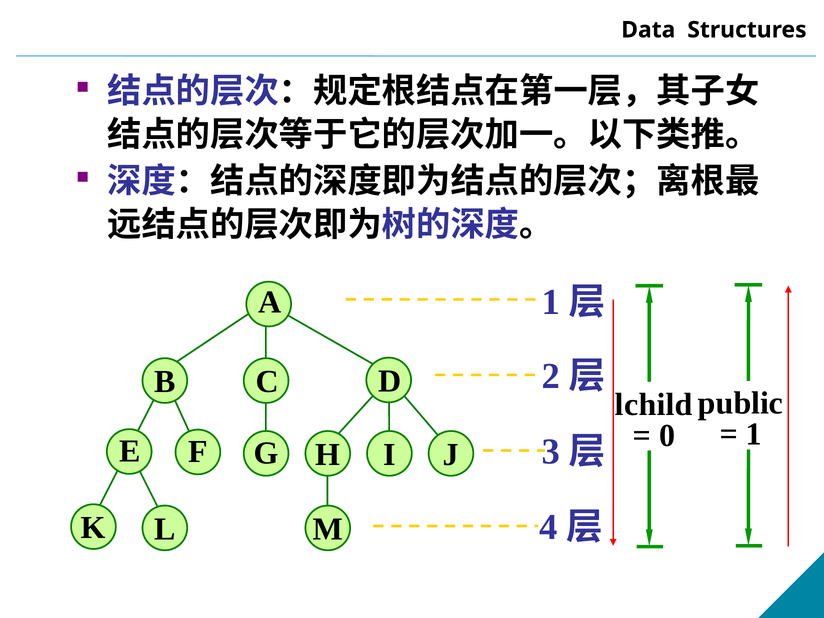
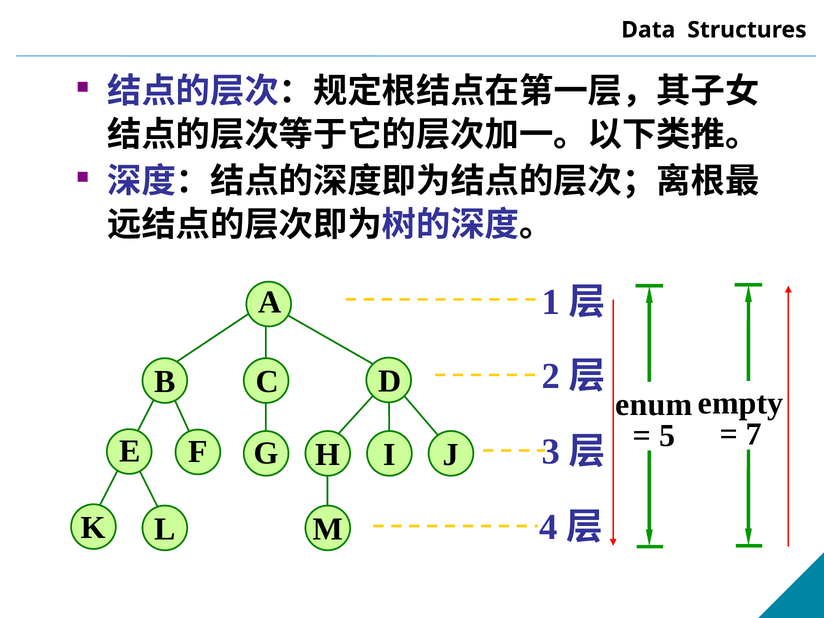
public: public -> empty (741, 403)
lchild: lchild -> enum (654, 405)
1: 1 -> 7 (754, 434)
0: 0 -> 5 (667, 436)
